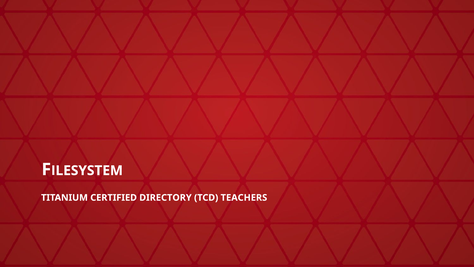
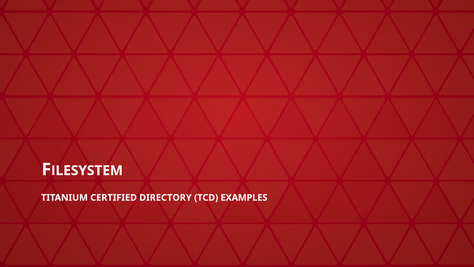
TEACHERS: TEACHERS -> EXAMPLES (244, 197)
